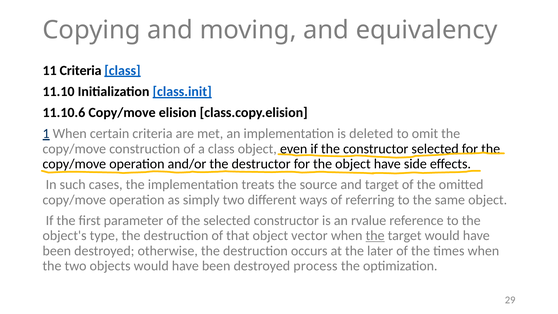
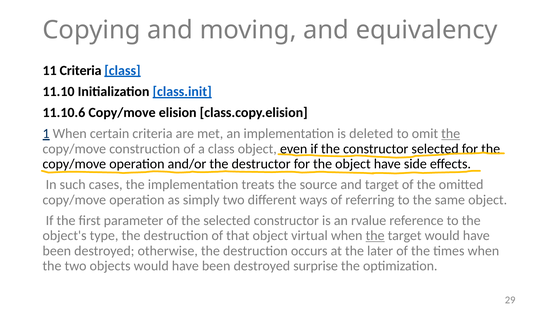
the underline: none -> present (451, 134)
vector: vector -> virtual (309, 236)
process: process -> surprise (316, 266)
